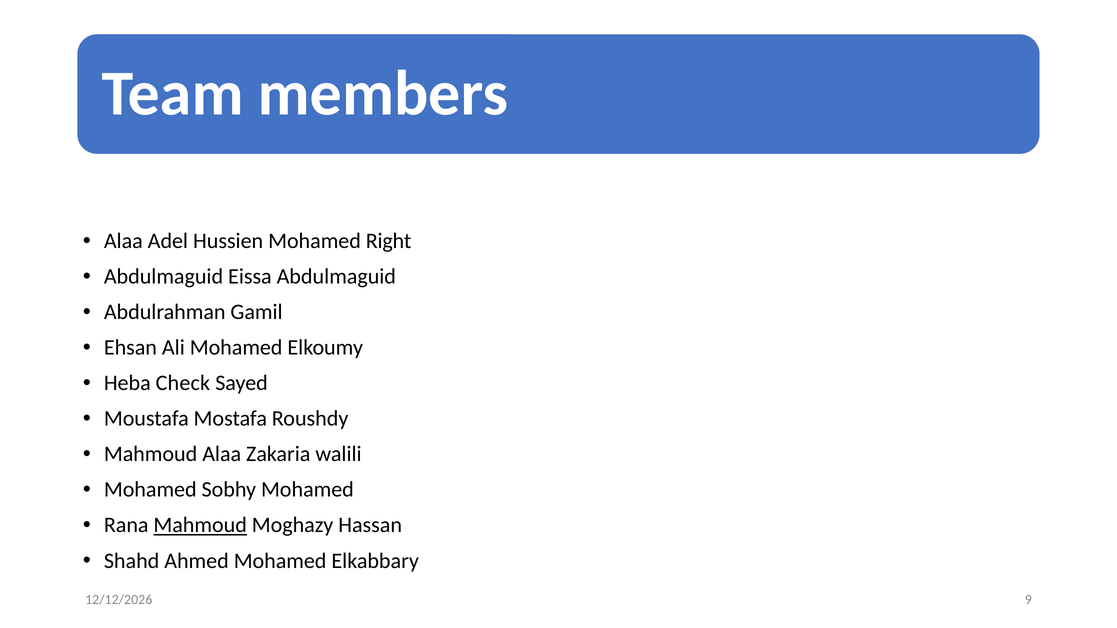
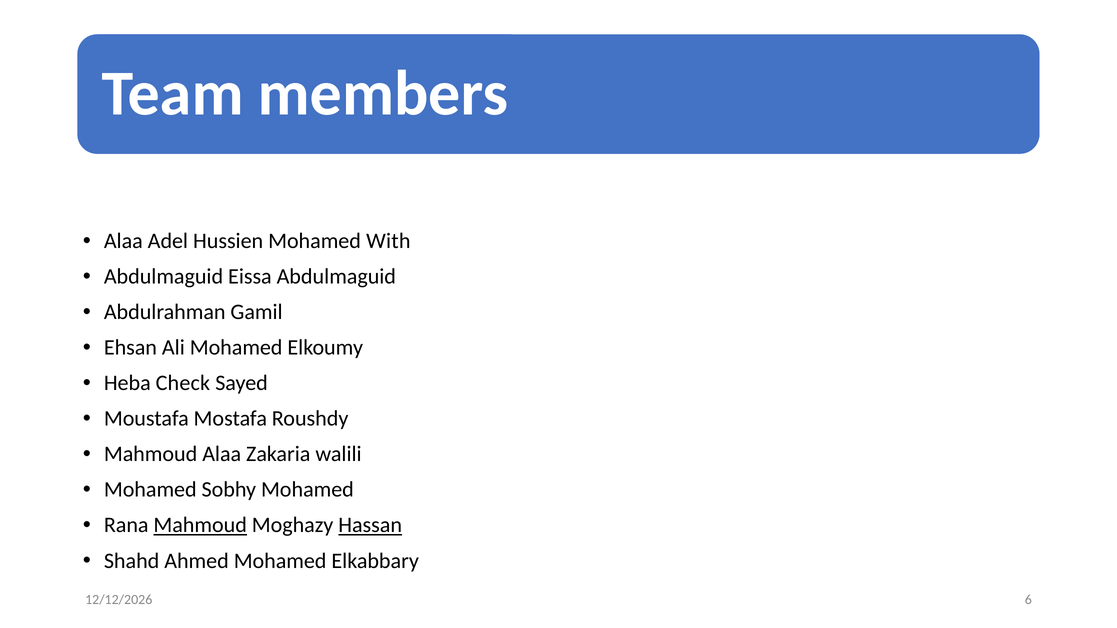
Right: Right -> With (388, 241)
Hassan underline: none -> present (370, 525)
9: 9 -> 6 (1028, 600)
